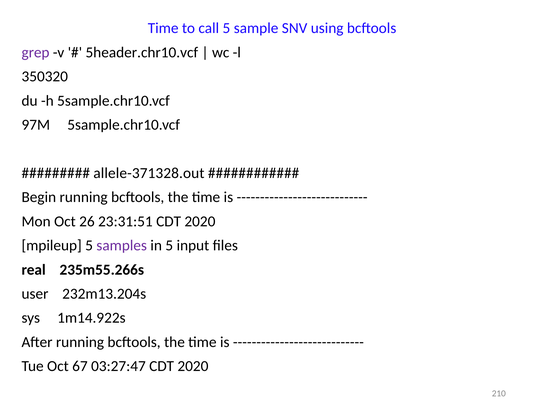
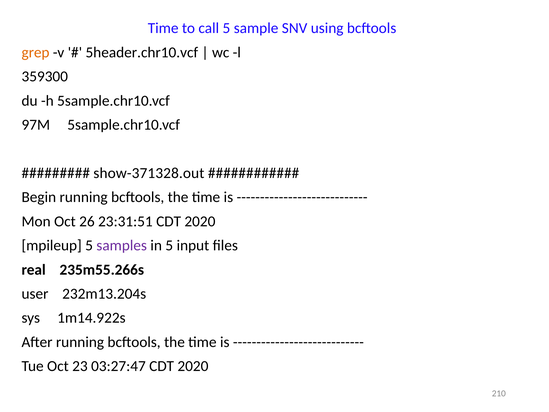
grep colour: purple -> orange (36, 52)
350320: 350320 -> 359300 (45, 76)
allele-371328.out: allele-371328.out -> show-371328.out (149, 173)
67: 67 -> 23 (80, 366)
